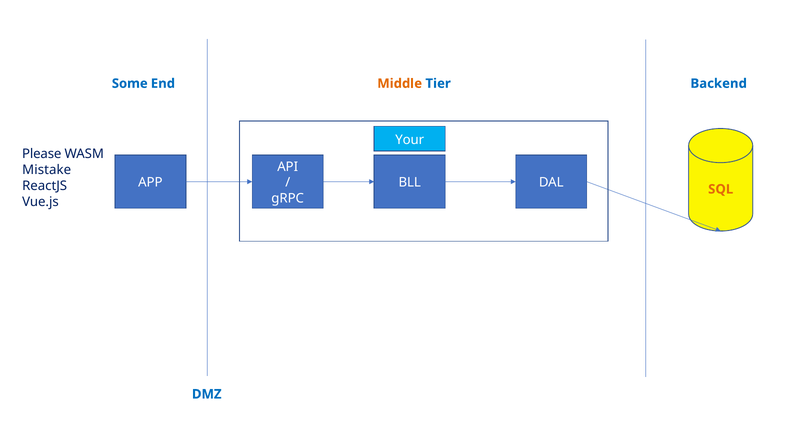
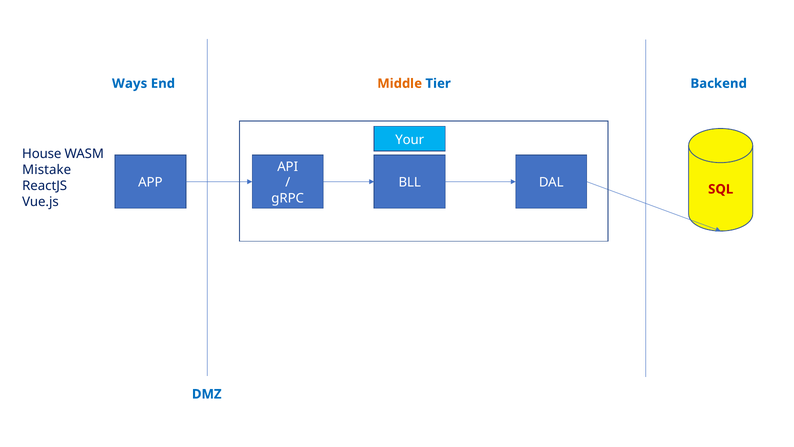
Some: Some -> Ways (130, 83)
Please: Please -> House (42, 154)
SQL colour: orange -> red (721, 189)
